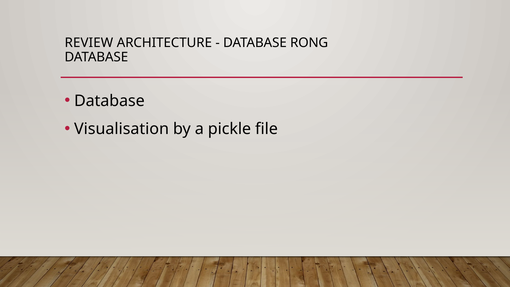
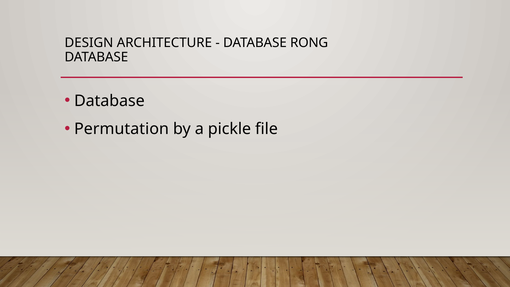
REVIEW: REVIEW -> DESIGN (89, 43)
Visualisation: Visualisation -> Permutation (122, 129)
